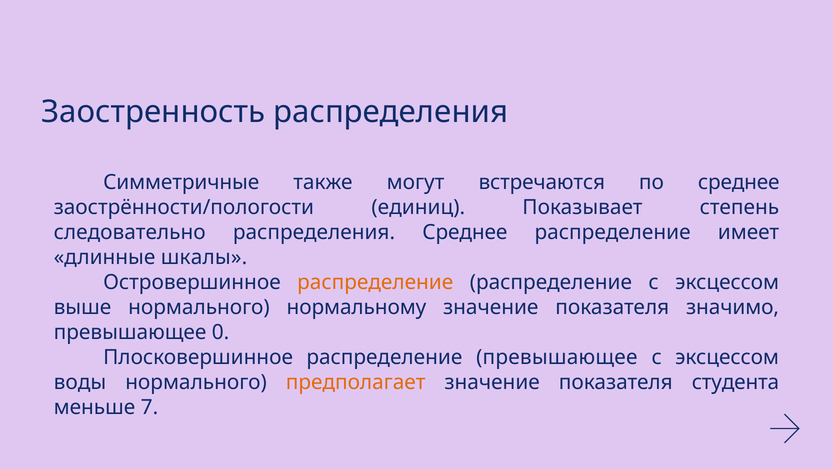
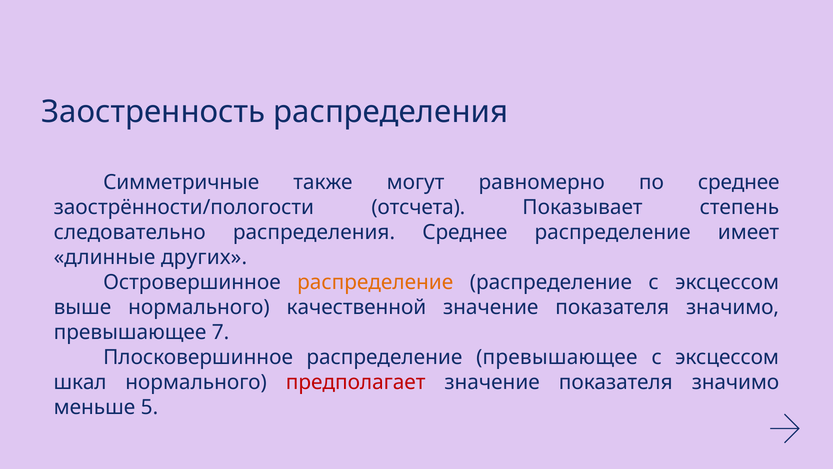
встречаются: встречаются -> равномерно (542, 182)
единиц: единиц -> отсчета (418, 207)
шкалы: шкалы -> других (204, 257)
нормальному: нормальному -> качественной (356, 307)
0: 0 -> 7 (221, 332)
воды: воды -> шкал (80, 382)
предполагает colour: orange -> red (356, 382)
студента: студента -> значимо (735, 382)
7: 7 -> 5 (149, 407)
